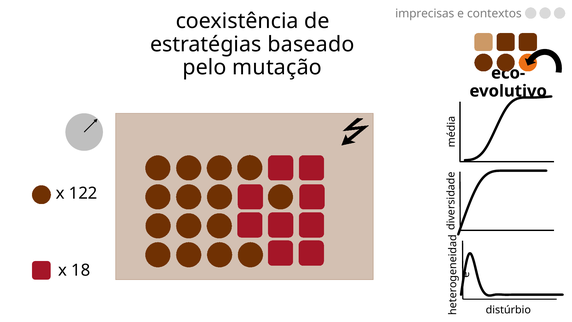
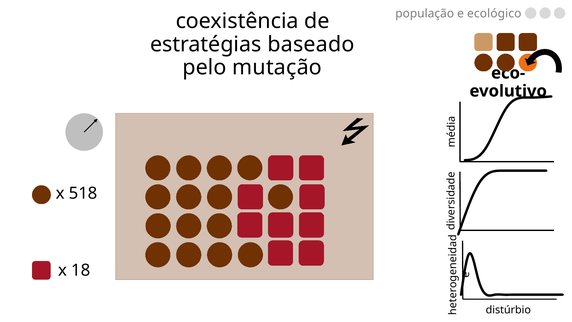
imprecisas: imprecisas -> população (425, 13)
contextos: contextos -> ecológico (494, 13)
122: 122 -> 518 (83, 193)
